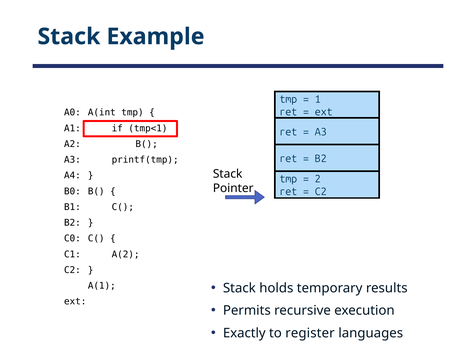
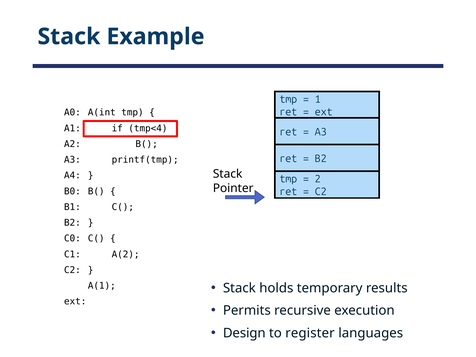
tmp<1: tmp<1 -> tmp<4 (148, 128)
Exactly: Exactly -> Design (244, 333)
